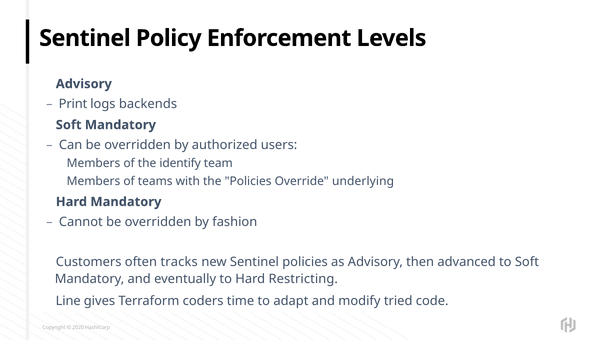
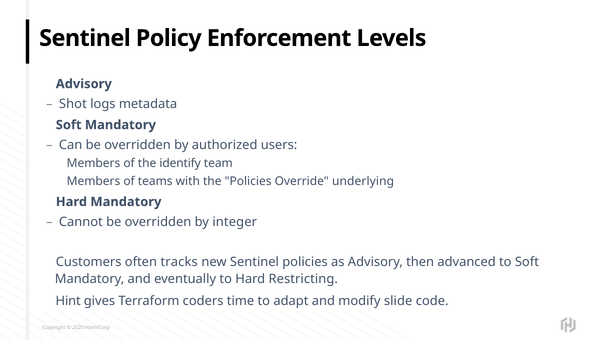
Print: Print -> Shot (73, 104)
backends: backends -> metadata (148, 104)
fashion: fashion -> integer (235, 222)
Line: Line -> Hint (68, 301)
tried: tried -> slide (398, 301)
